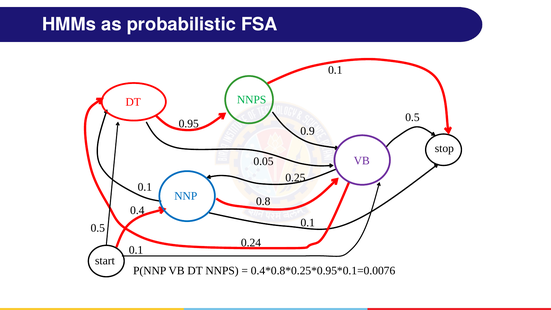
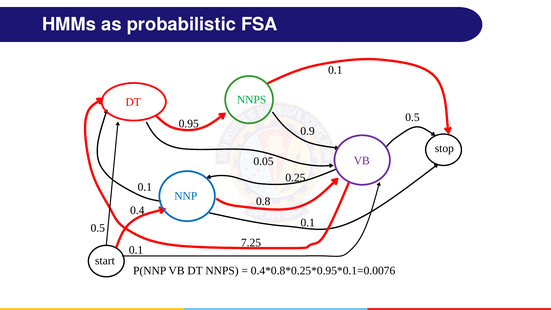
0.24: 0.24 -> 7.25 (251, 243)
